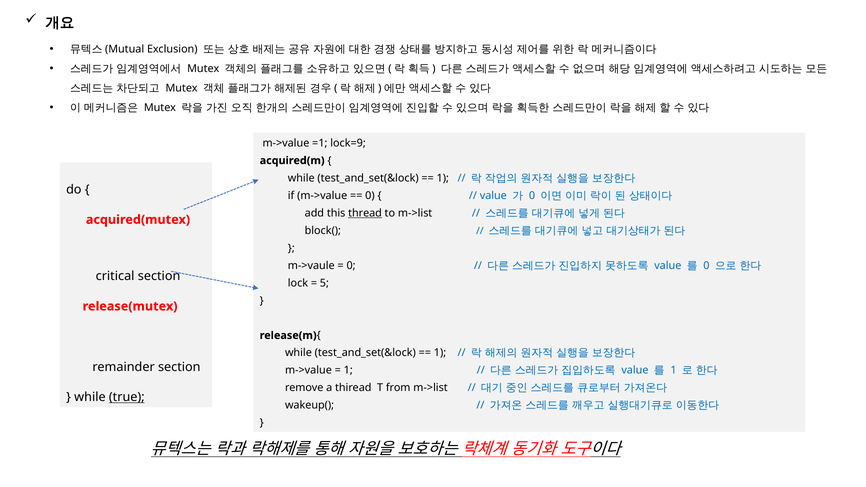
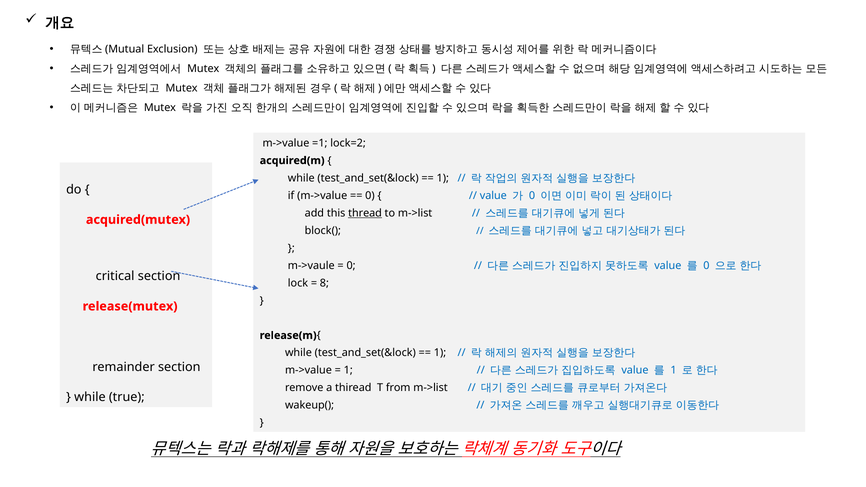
lock=9: lock=9 -> lock=2 (348, 143)
5: 5 -> 8 (324, 283)
true underline: present -> none (127, 397)
